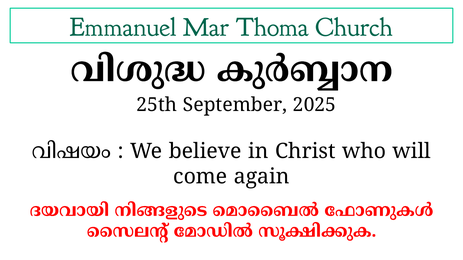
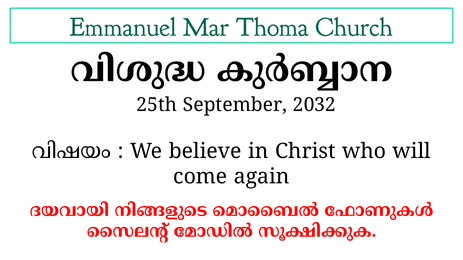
2025: 2025 -> 2032 (315, 105)
